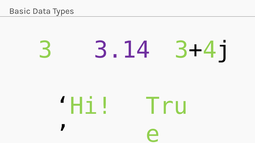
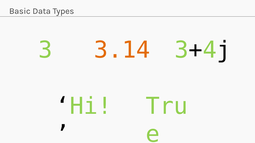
3.14 colour: purple -> orange (122, 50)
